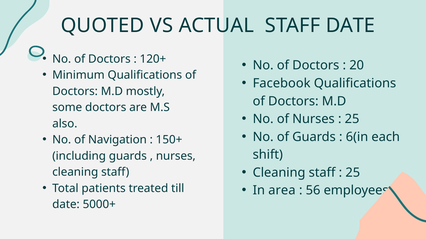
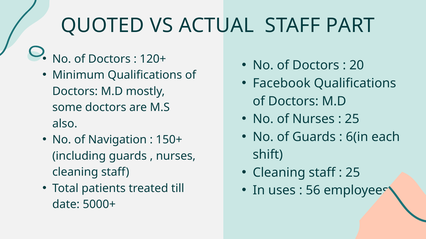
STAFF DATE: DATE -> PART (350, 26)
area: area -> uses (282, 191)
